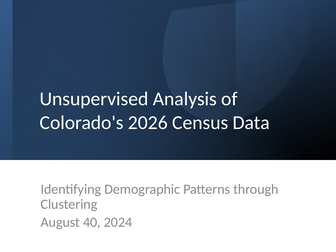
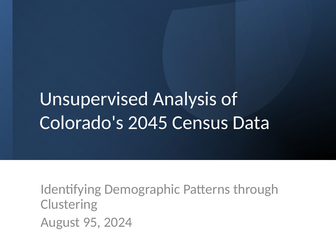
2026: 2026 -> 2045 (148, 123)
40: 40 -> 95 (92, 222)
